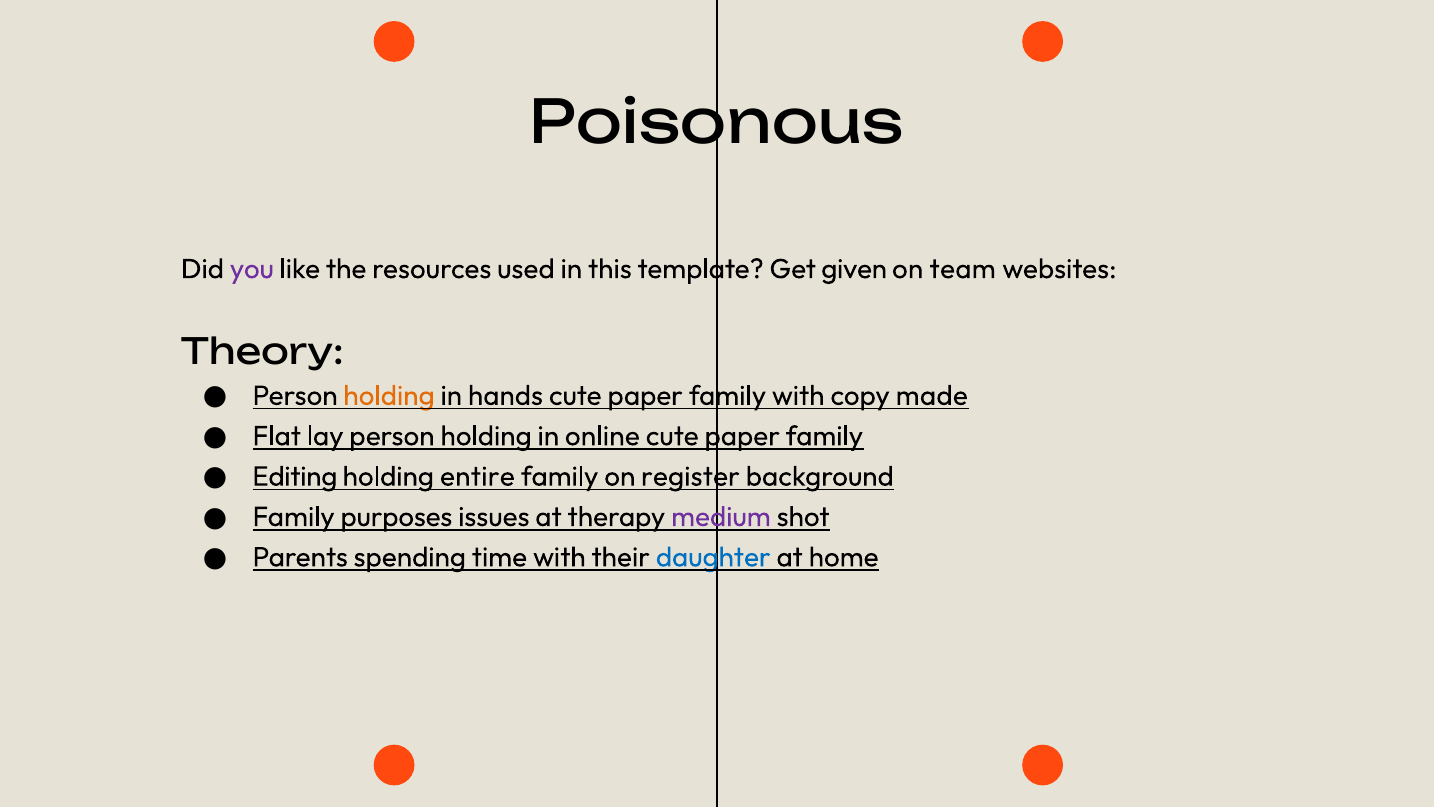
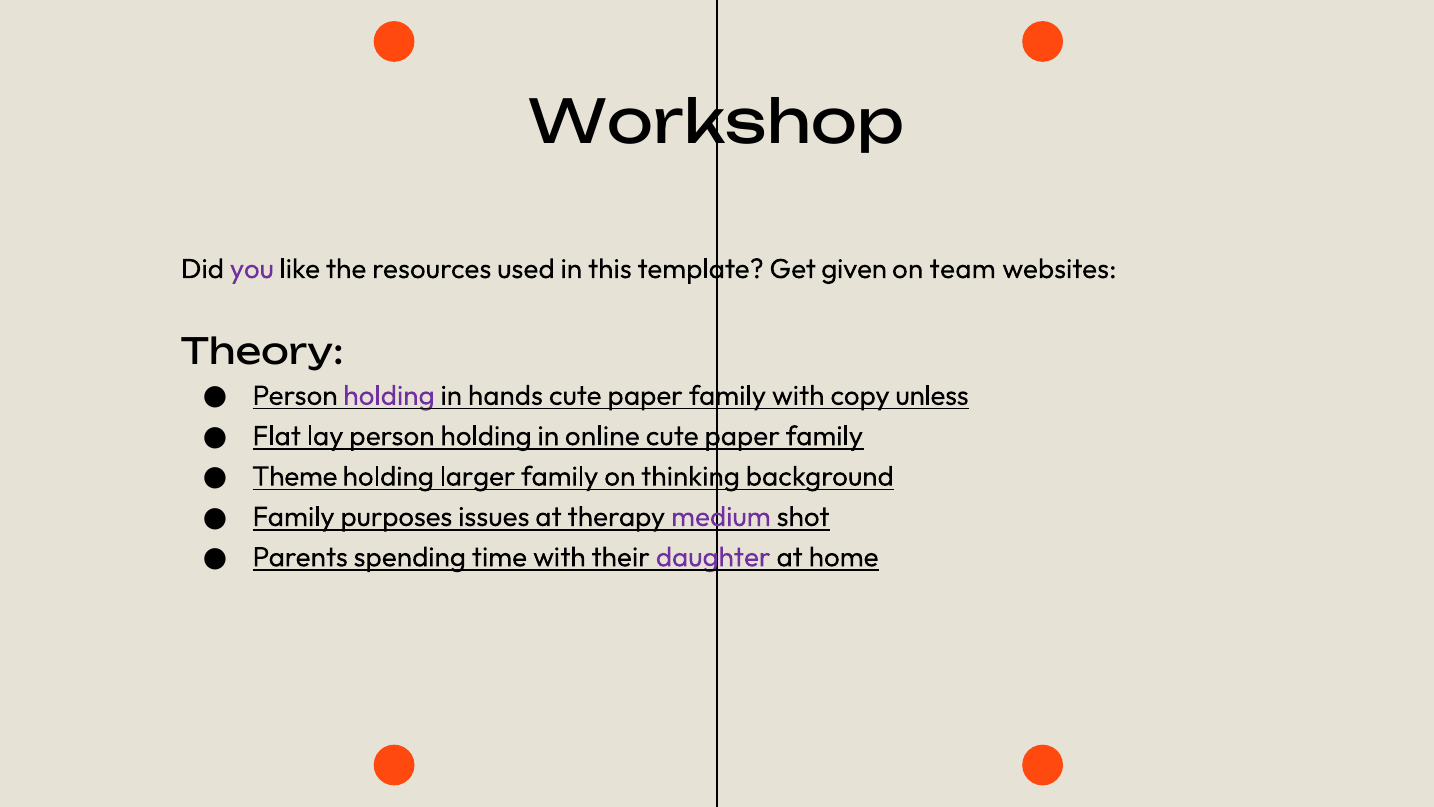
Poisonous: Poisonous -> Workshop (717, 124)
holding colour: orange -> purple (389, 396)
made: made -> unless (932, 396)
Editing: Editing -> Theme (295, 476)
entire: entire -> larger (478, 476)
register: register -> thinking (691, 476)
daughter colour: blue -> purple (713, 557)
